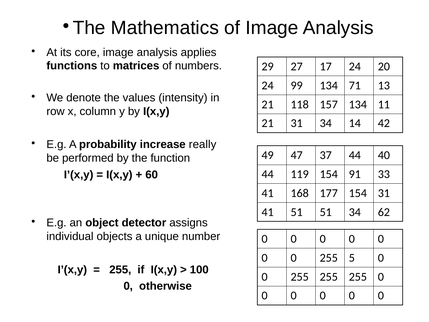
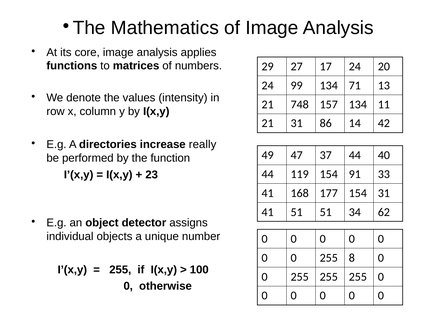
118: 118 -> 748 (300, 104)
31 34: 34 -> 86 (326, 123)
probability: probability -> directories (108, 144)
60: 60 -> 23 (152, 175)
5: 5 -> 8 (352, 258)
